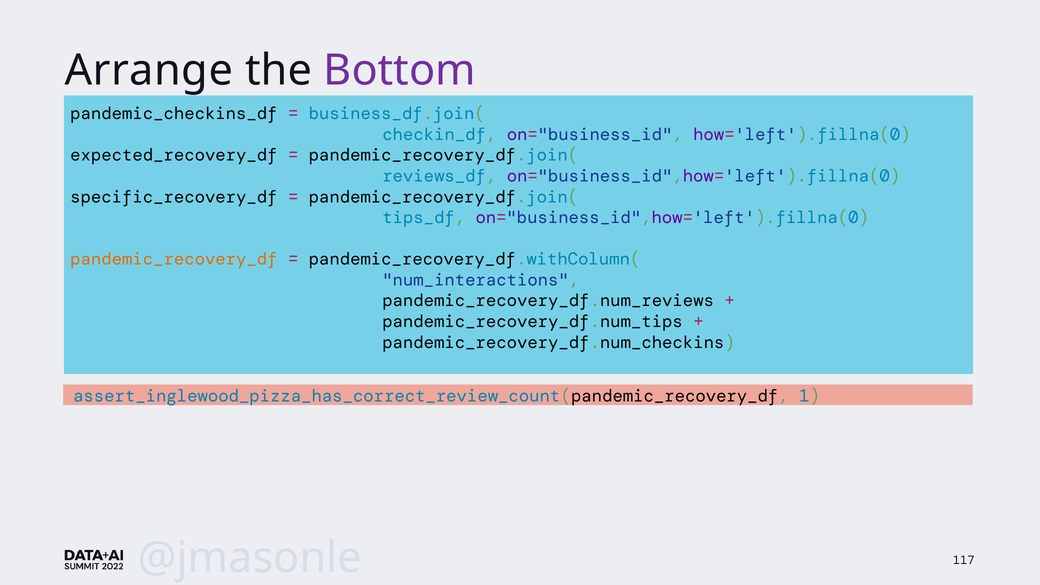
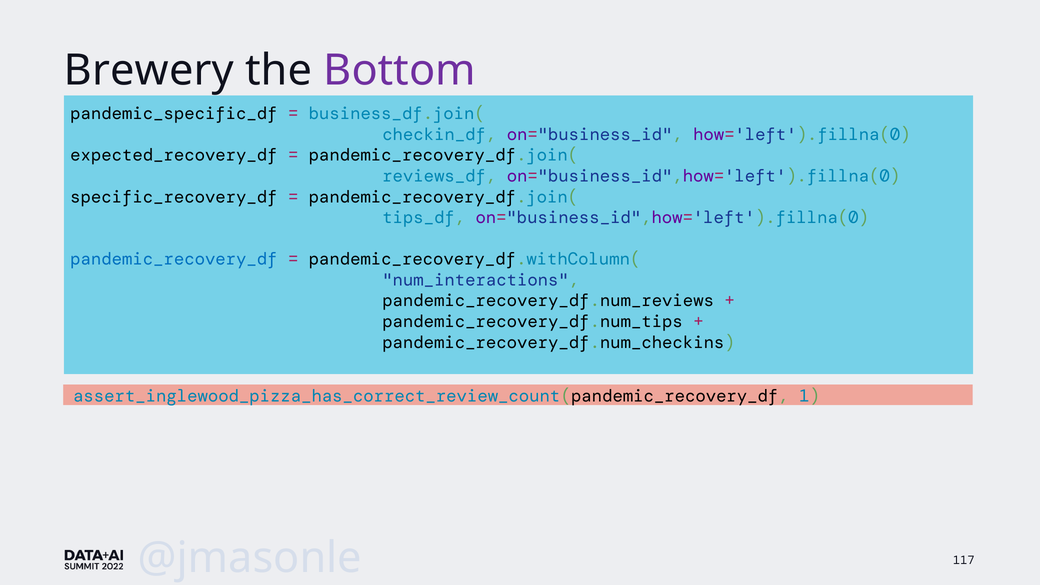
Arrange: Arrange -> Brewery (149, 70)
pandemic_checkins_df: pandemic_checkins_df -> pandemic_specific_df (174, 114)
pandemic_recovery_df colour: orange -> blue (174, 259)
